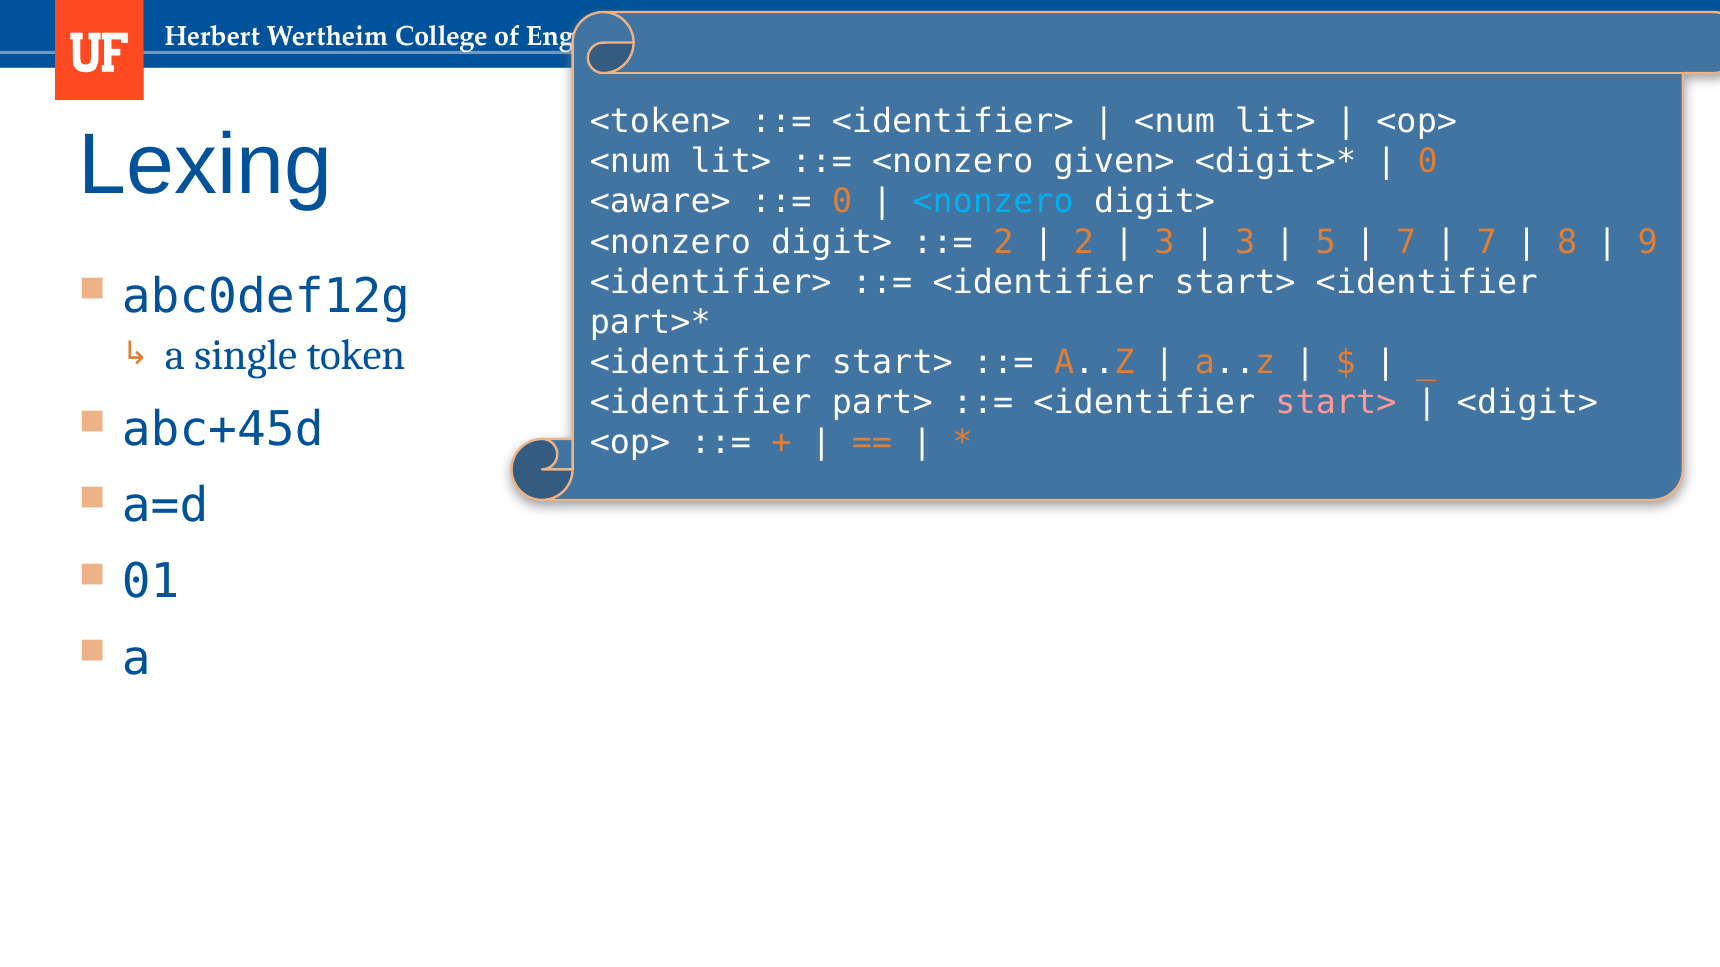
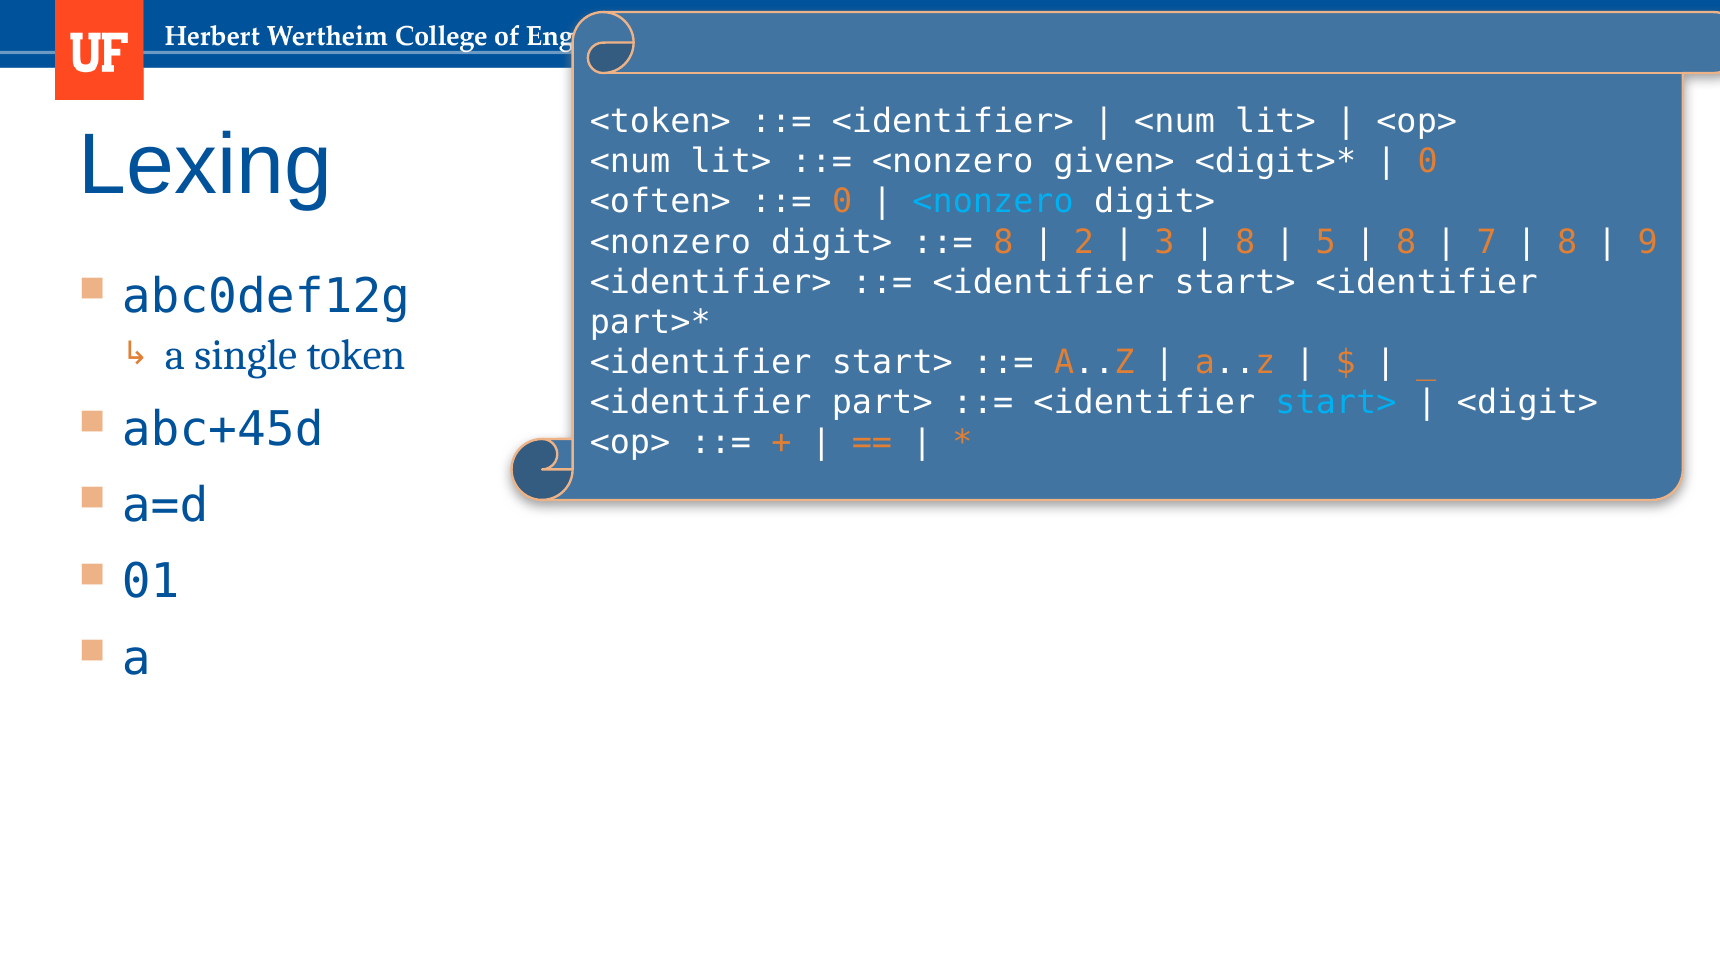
<aware>: <aware> -> <often> (660, 202)
2: 2 -> 8 (1004, 242)
3: 3 -> 8 (1245, 242)
7: 7 -> 8 (1406, 242)
start> colour: pink -> light blue (1336, 403)
